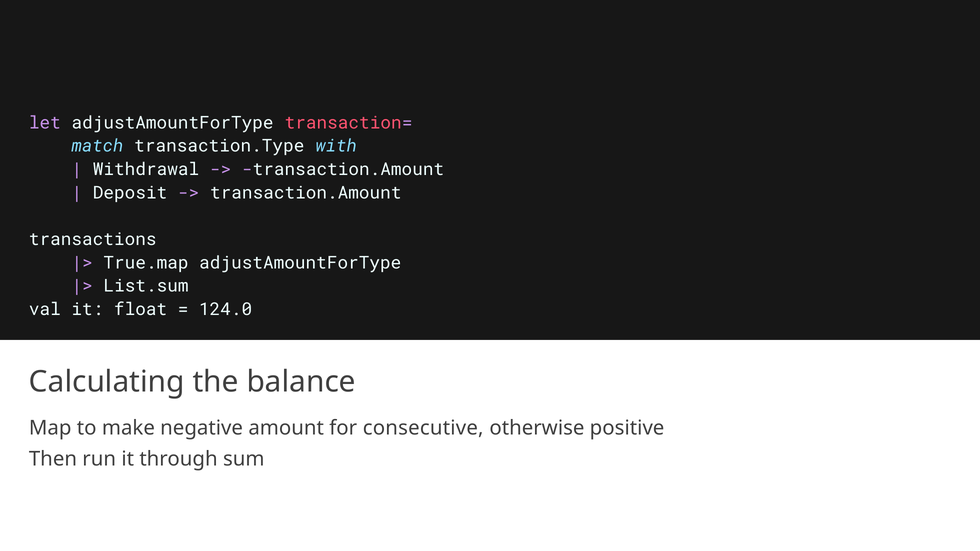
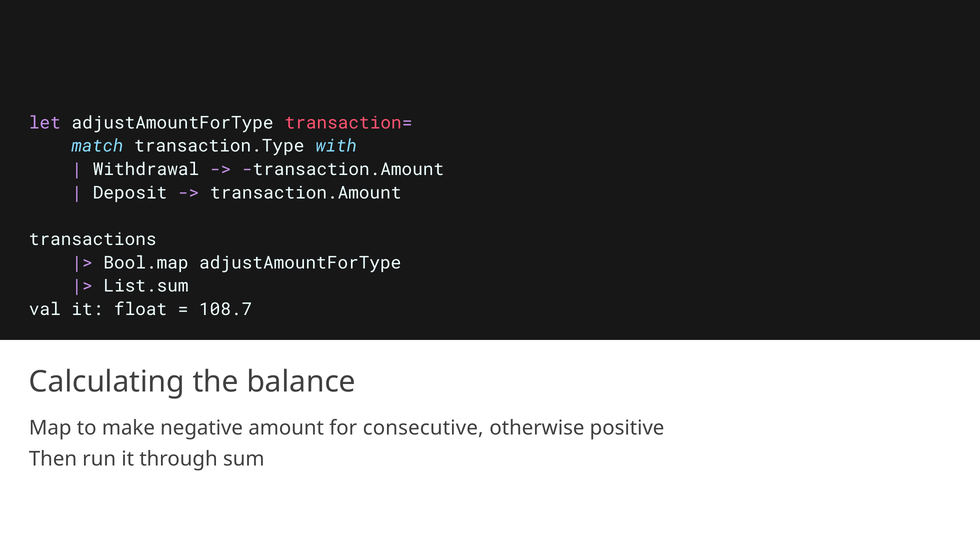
True.map: True.map -> Bool.map (146, 263)
124.0: 124.0 -> 108.7 (226, 310)
